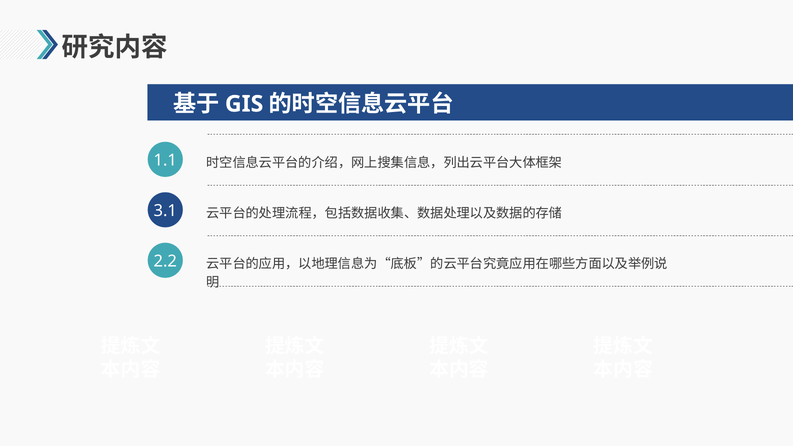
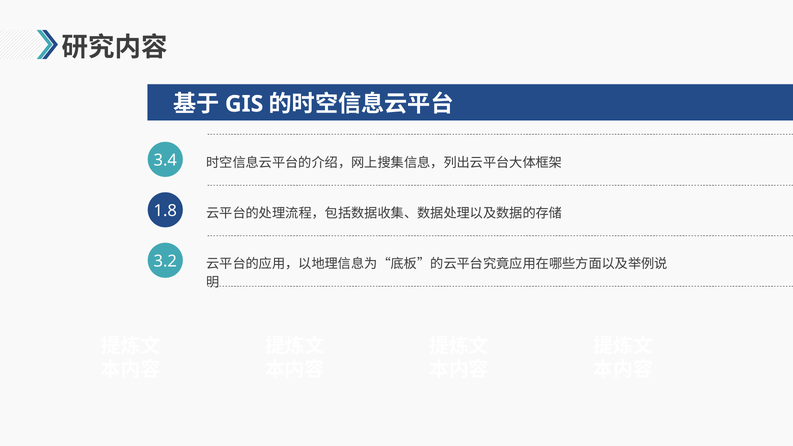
1.1: 1.1 -> 3.4 (165, 161)
3.1: 3.1 -> 1.8 (165, 211)
2.2: 2.2 -> 3.2 (165, 261)
